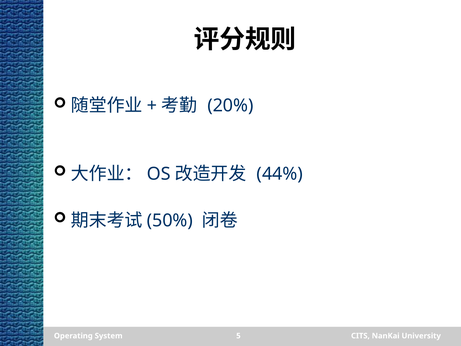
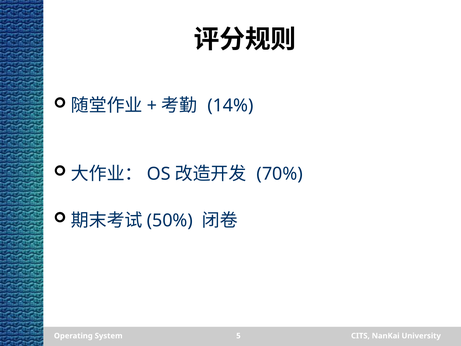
20%: 20% -> 14% (230, 106)
44%: 44% -> 70% (280, 174)
